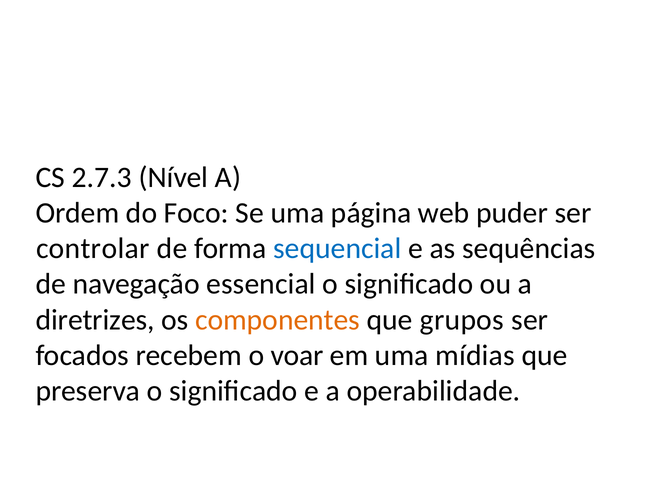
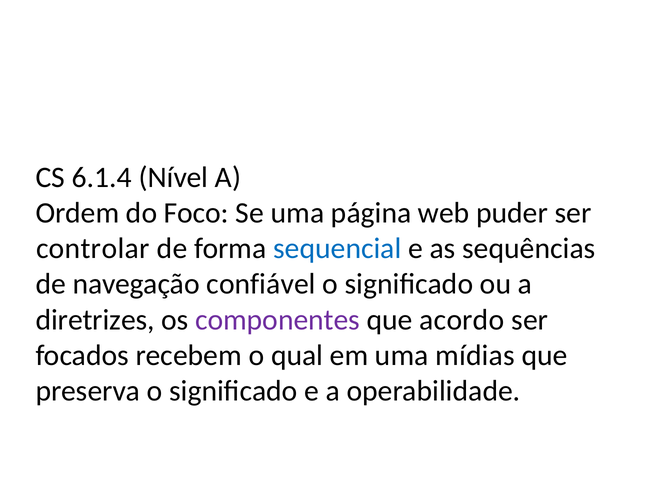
2.7.3: 2.7.3 -> 6.1.4 (102, 177)
essencial: essencial -> confiável (261, 284)
componentes colour: orange -> purple (278, 320)
grupos: grupos -> acordo (462, 320)
voar: voar -> qual (297, 355)
